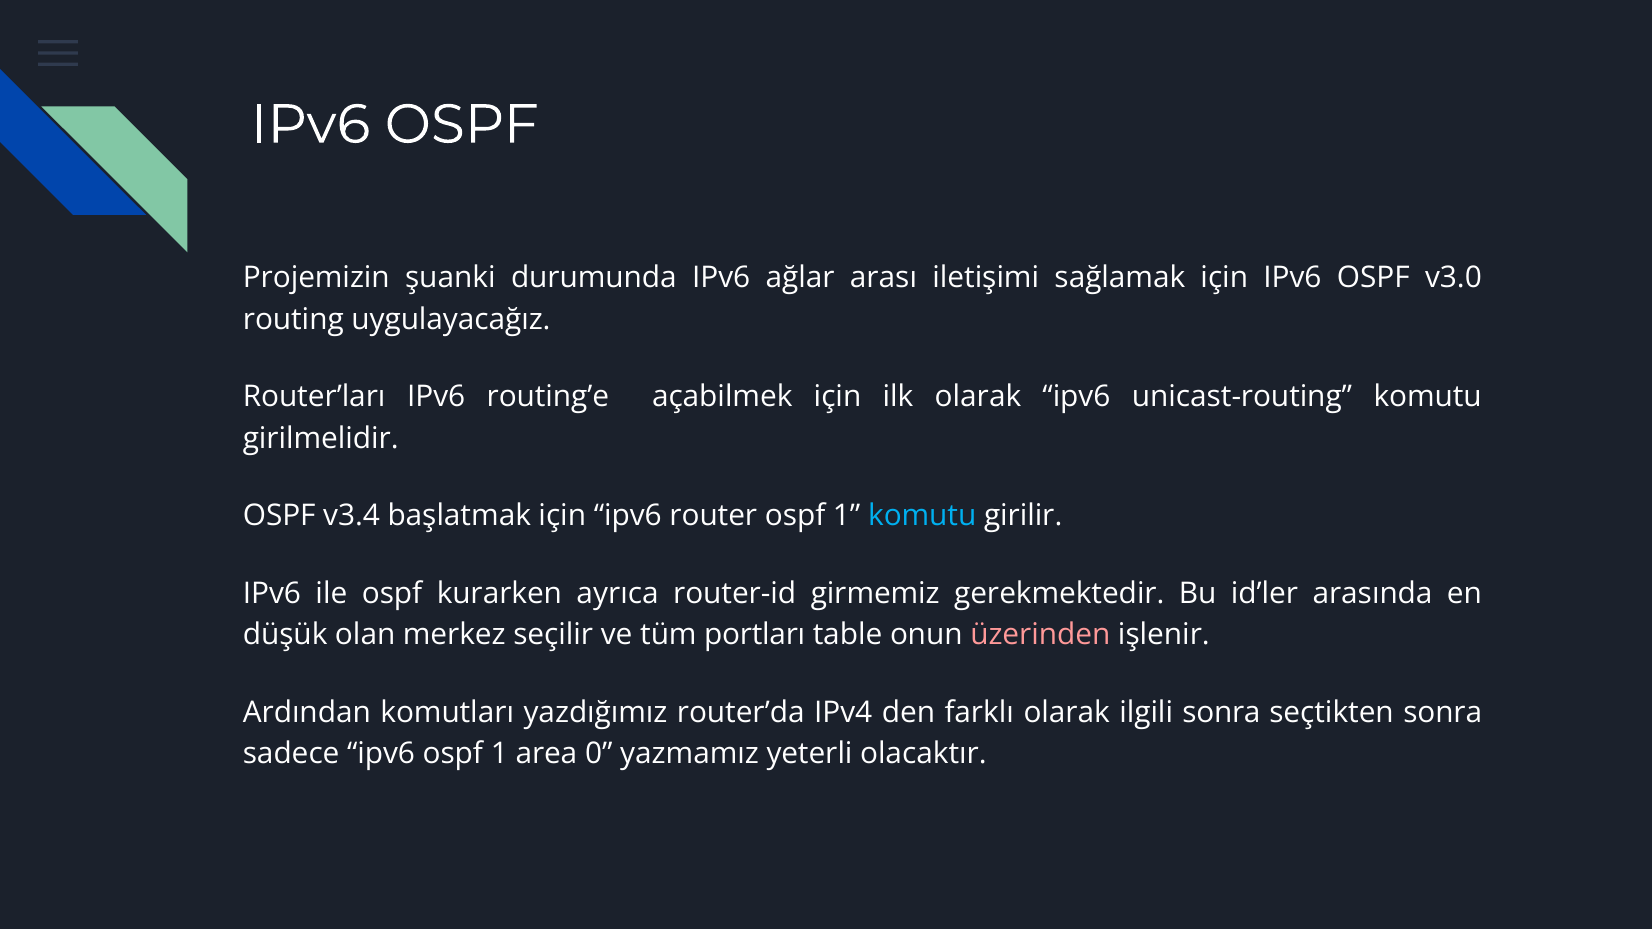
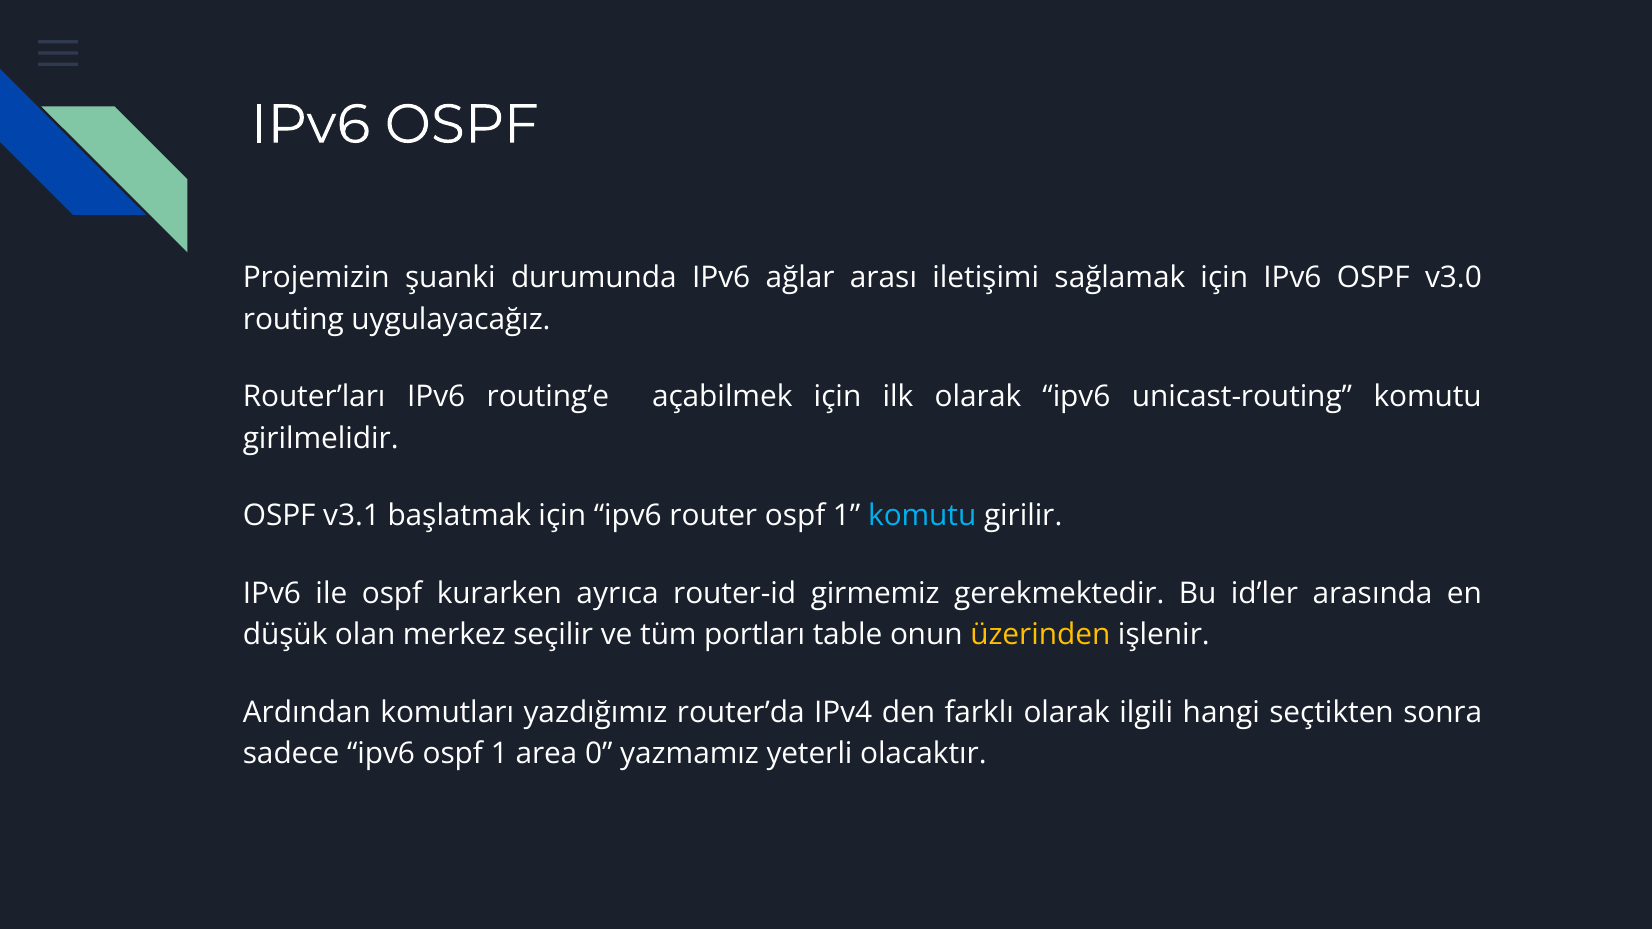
v3.4: v3.4 -> v3.1 (352, 516)
üzerinden colour: pink -> yellow (1040, 635)
ilgili sonra: sonra -> hangi (1221, 713)
